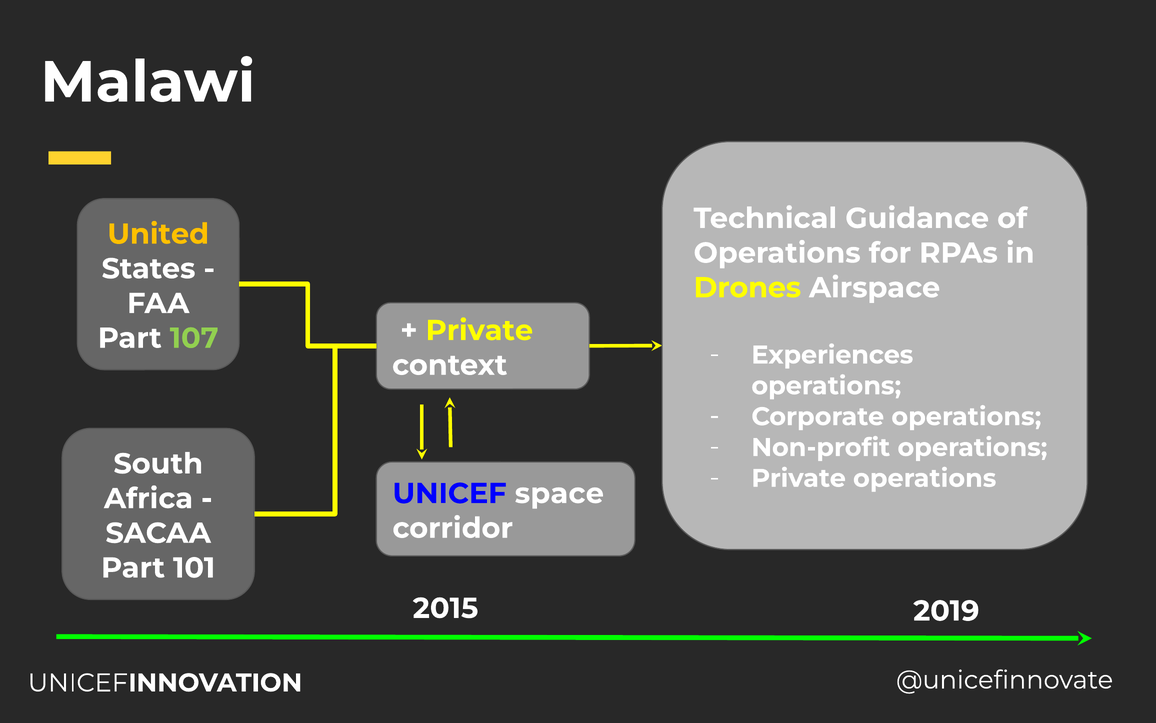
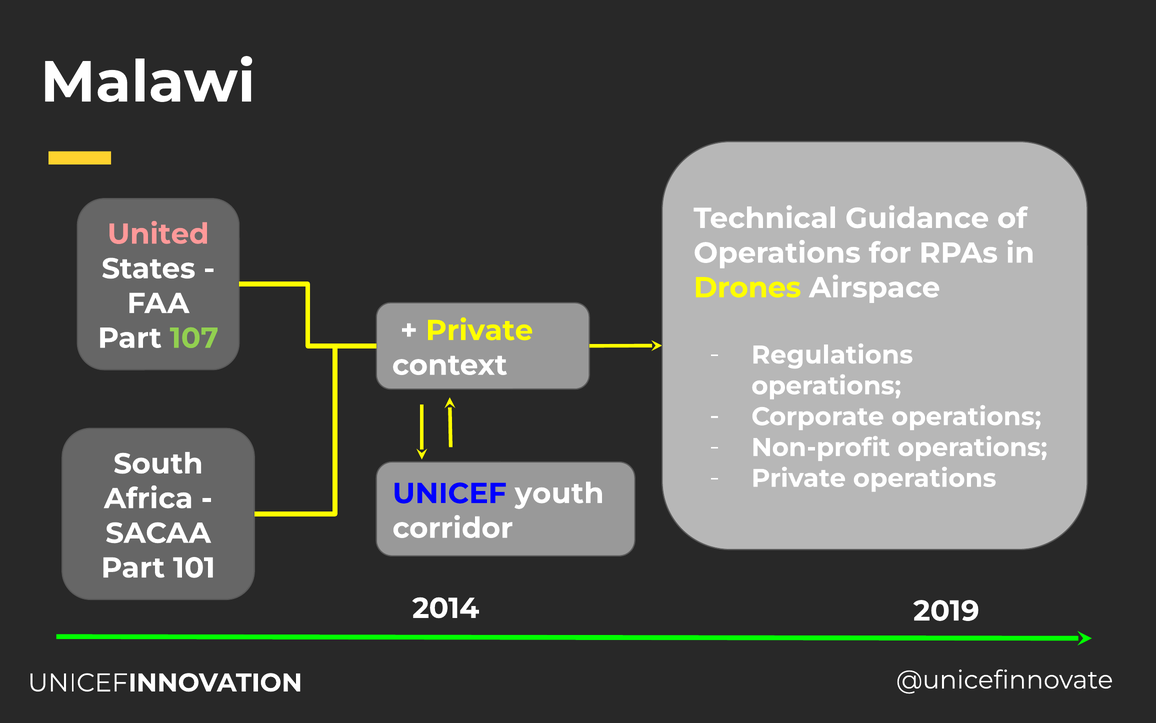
United colour: yellow -> pink (158, 234)
Experiences: Experiences -> Regulations (832, 355)
space: space -> youth (559, 493)
2015: 2015 -> 2014 (446, 608)
